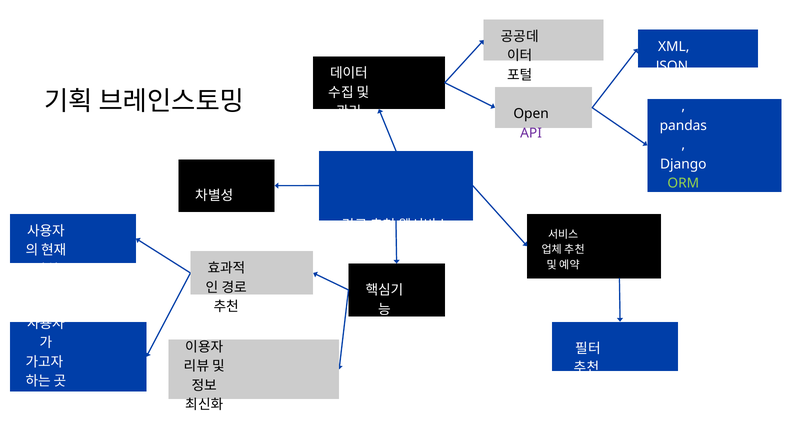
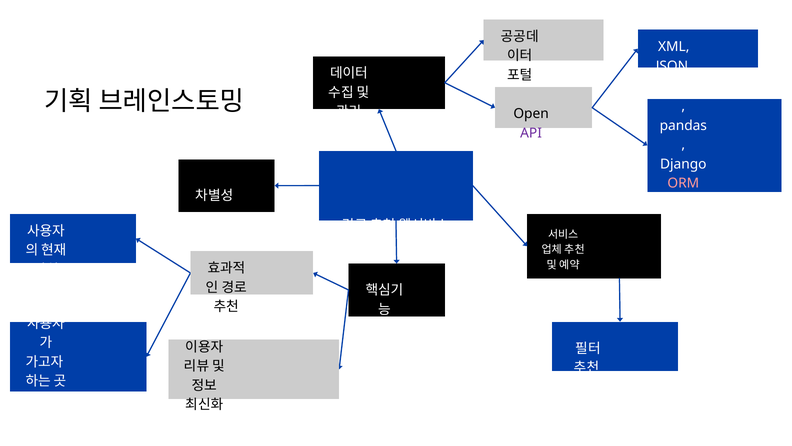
ORM colour: light green -> pink (683, 183)
